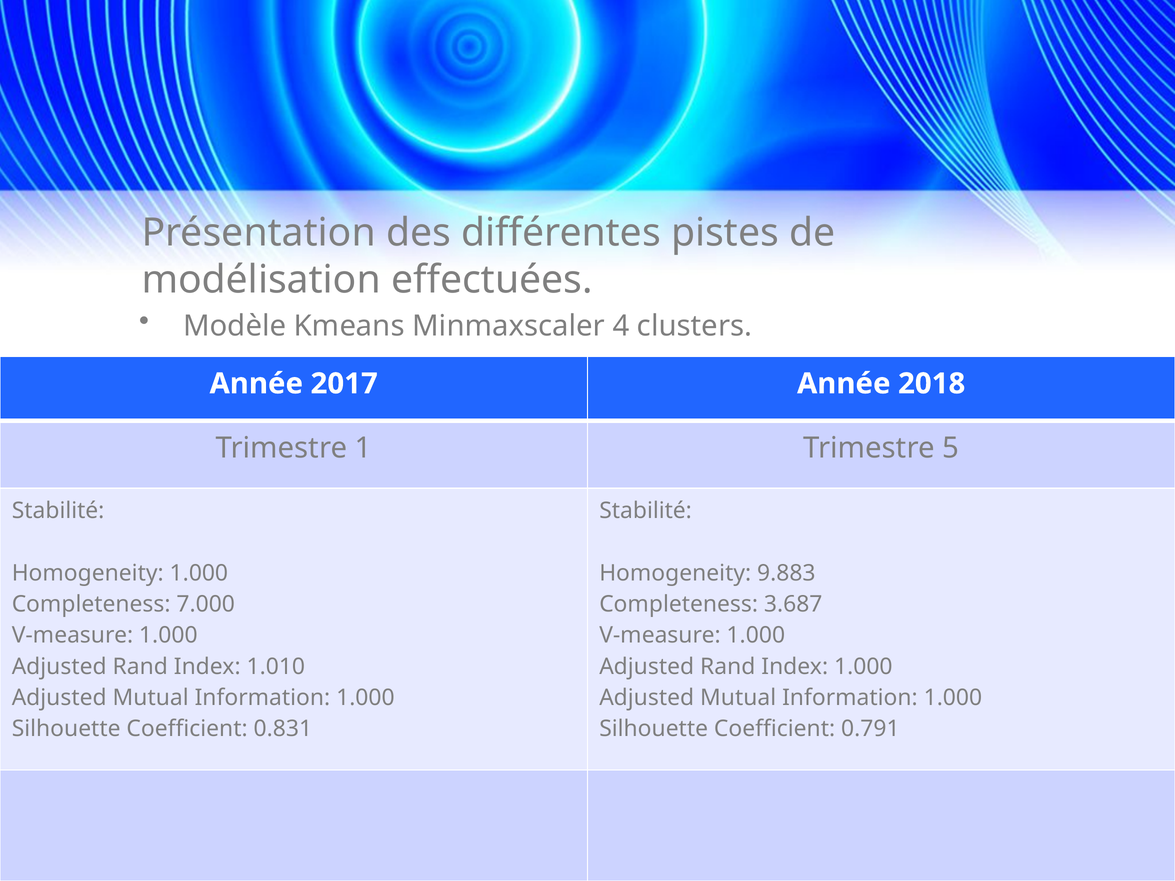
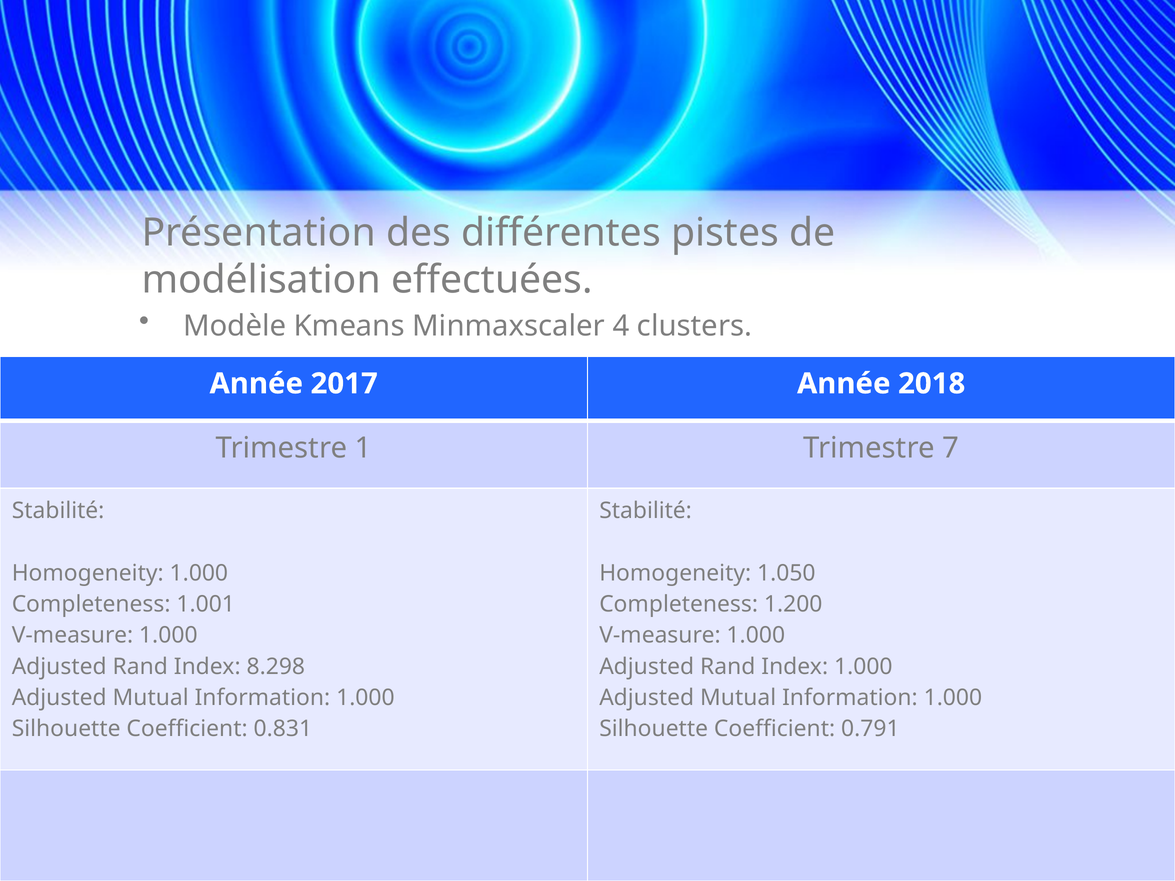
5: 5 -> 7 (951, 448)
9.883: 9.883 -> 1.050 (786, 573)
7.000: 7.000 -> 1.001 (206, 604)
3.687: 3.687 -> 1.200 (793, 604)
1.010: 1.010 -> 8.298 (276, 667)
